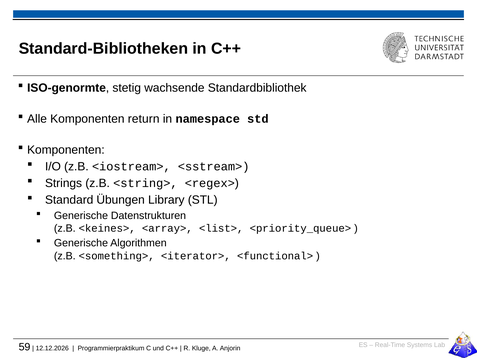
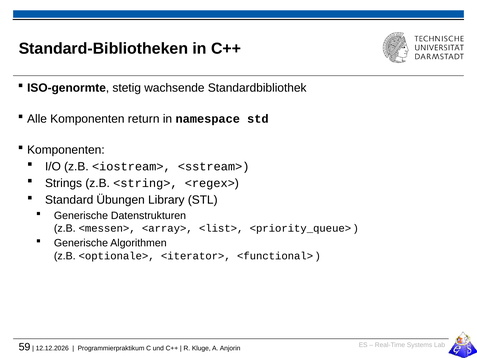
<keines>: <keines> -> <messen> (107, 228)
<something>: <something> -> <optionale> (117, 256)
